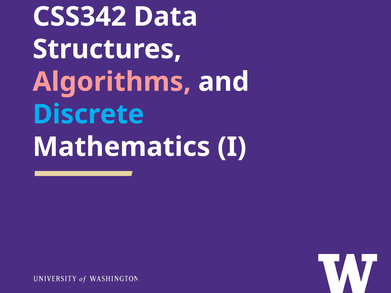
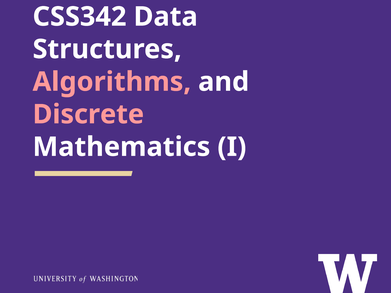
Discrete colour: light blue -> pink (88, 114)
